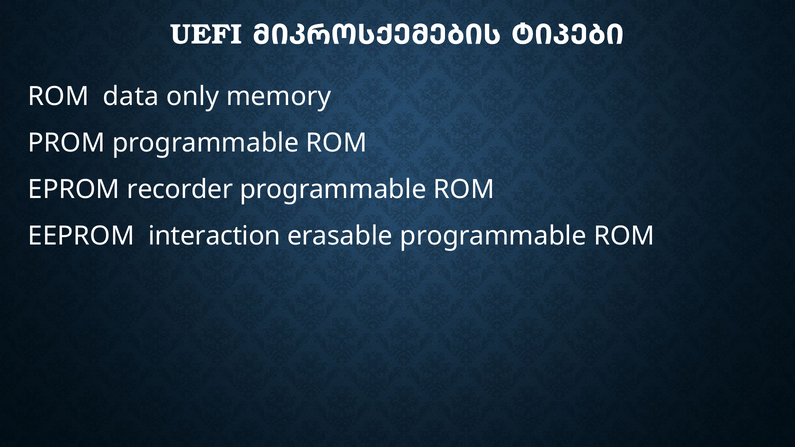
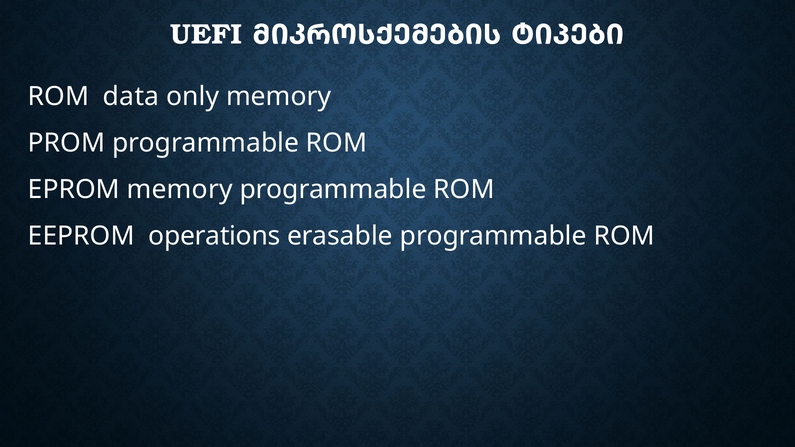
EPROM recorder: recorder -> memory (180, 190)
interaction: interaction -> operations (214, 236)
